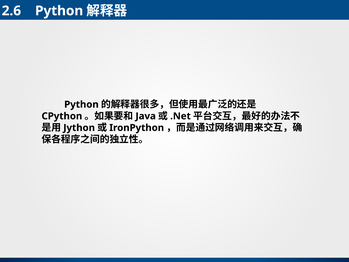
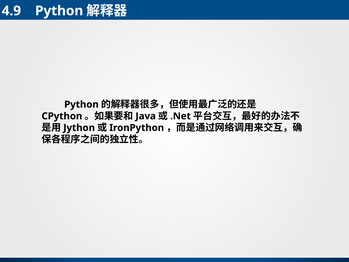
2.6: 2.6 -> 4.9 (11, 11)
